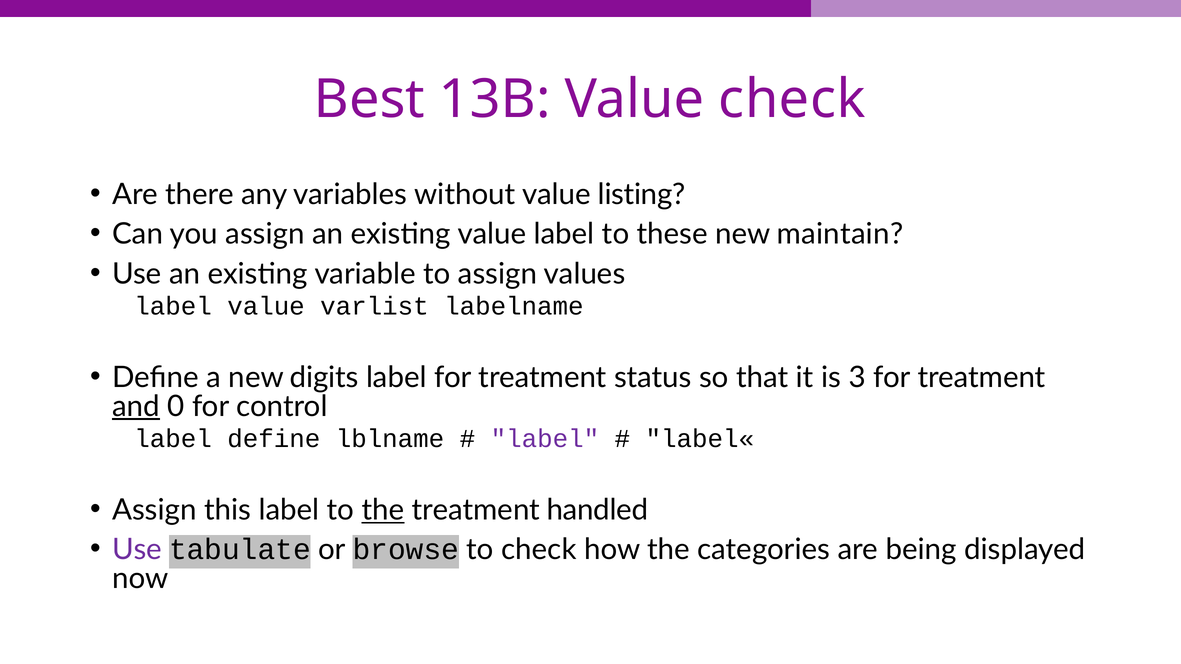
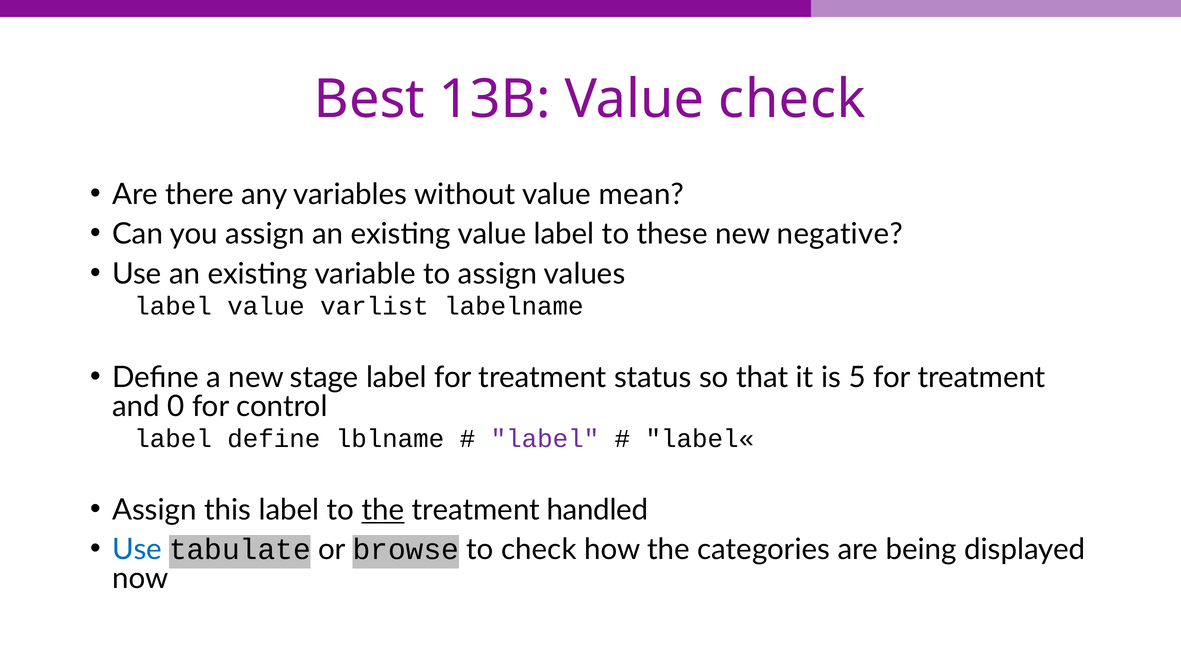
listing: listing -> mean (641, 194)
maintain: maintain -> negative (840, 234)
digits: digits -> stage (324, 378)
3: 3 -> 5 (857, 378)
and underline: present -> none (136, 406)
Use colour: purple -> blue (137, 550)
